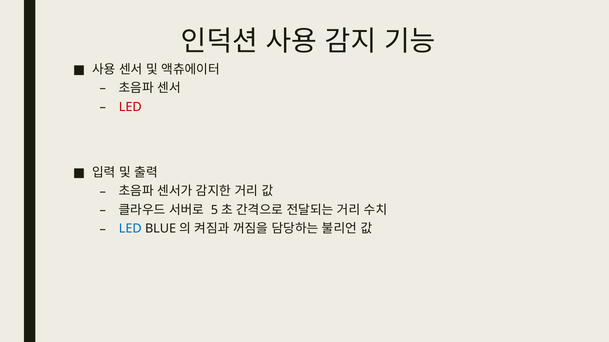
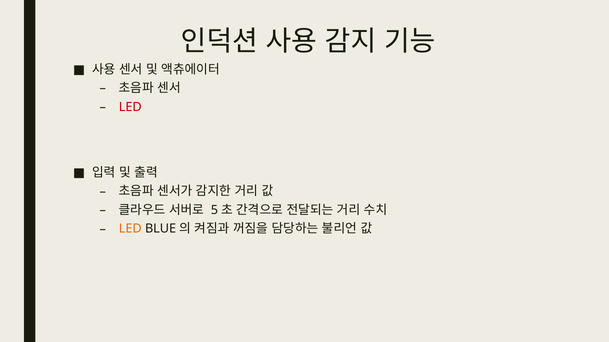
LED colour: blue -> orange (130, 229)
